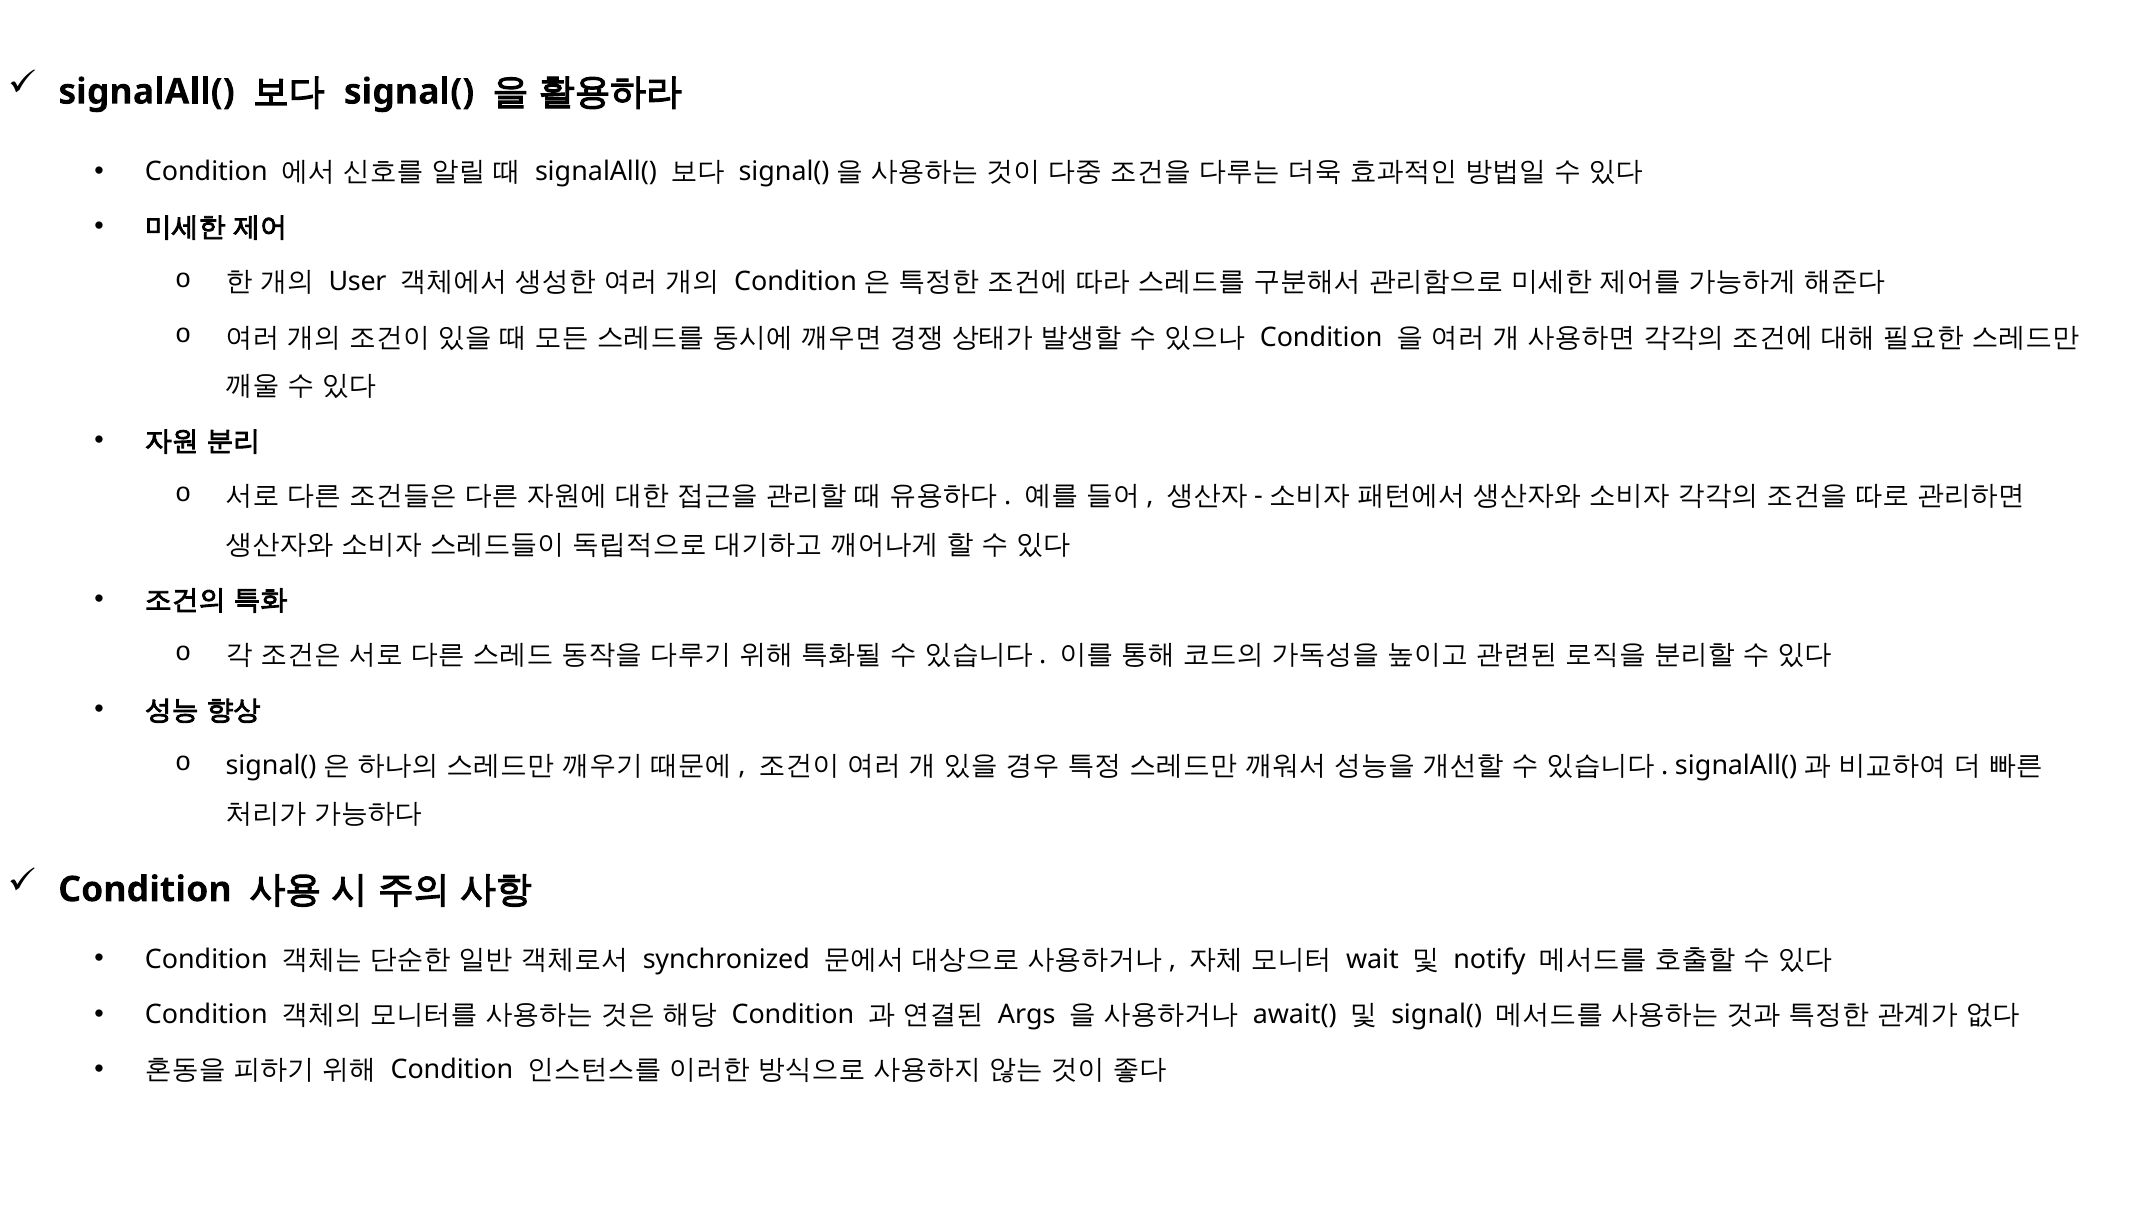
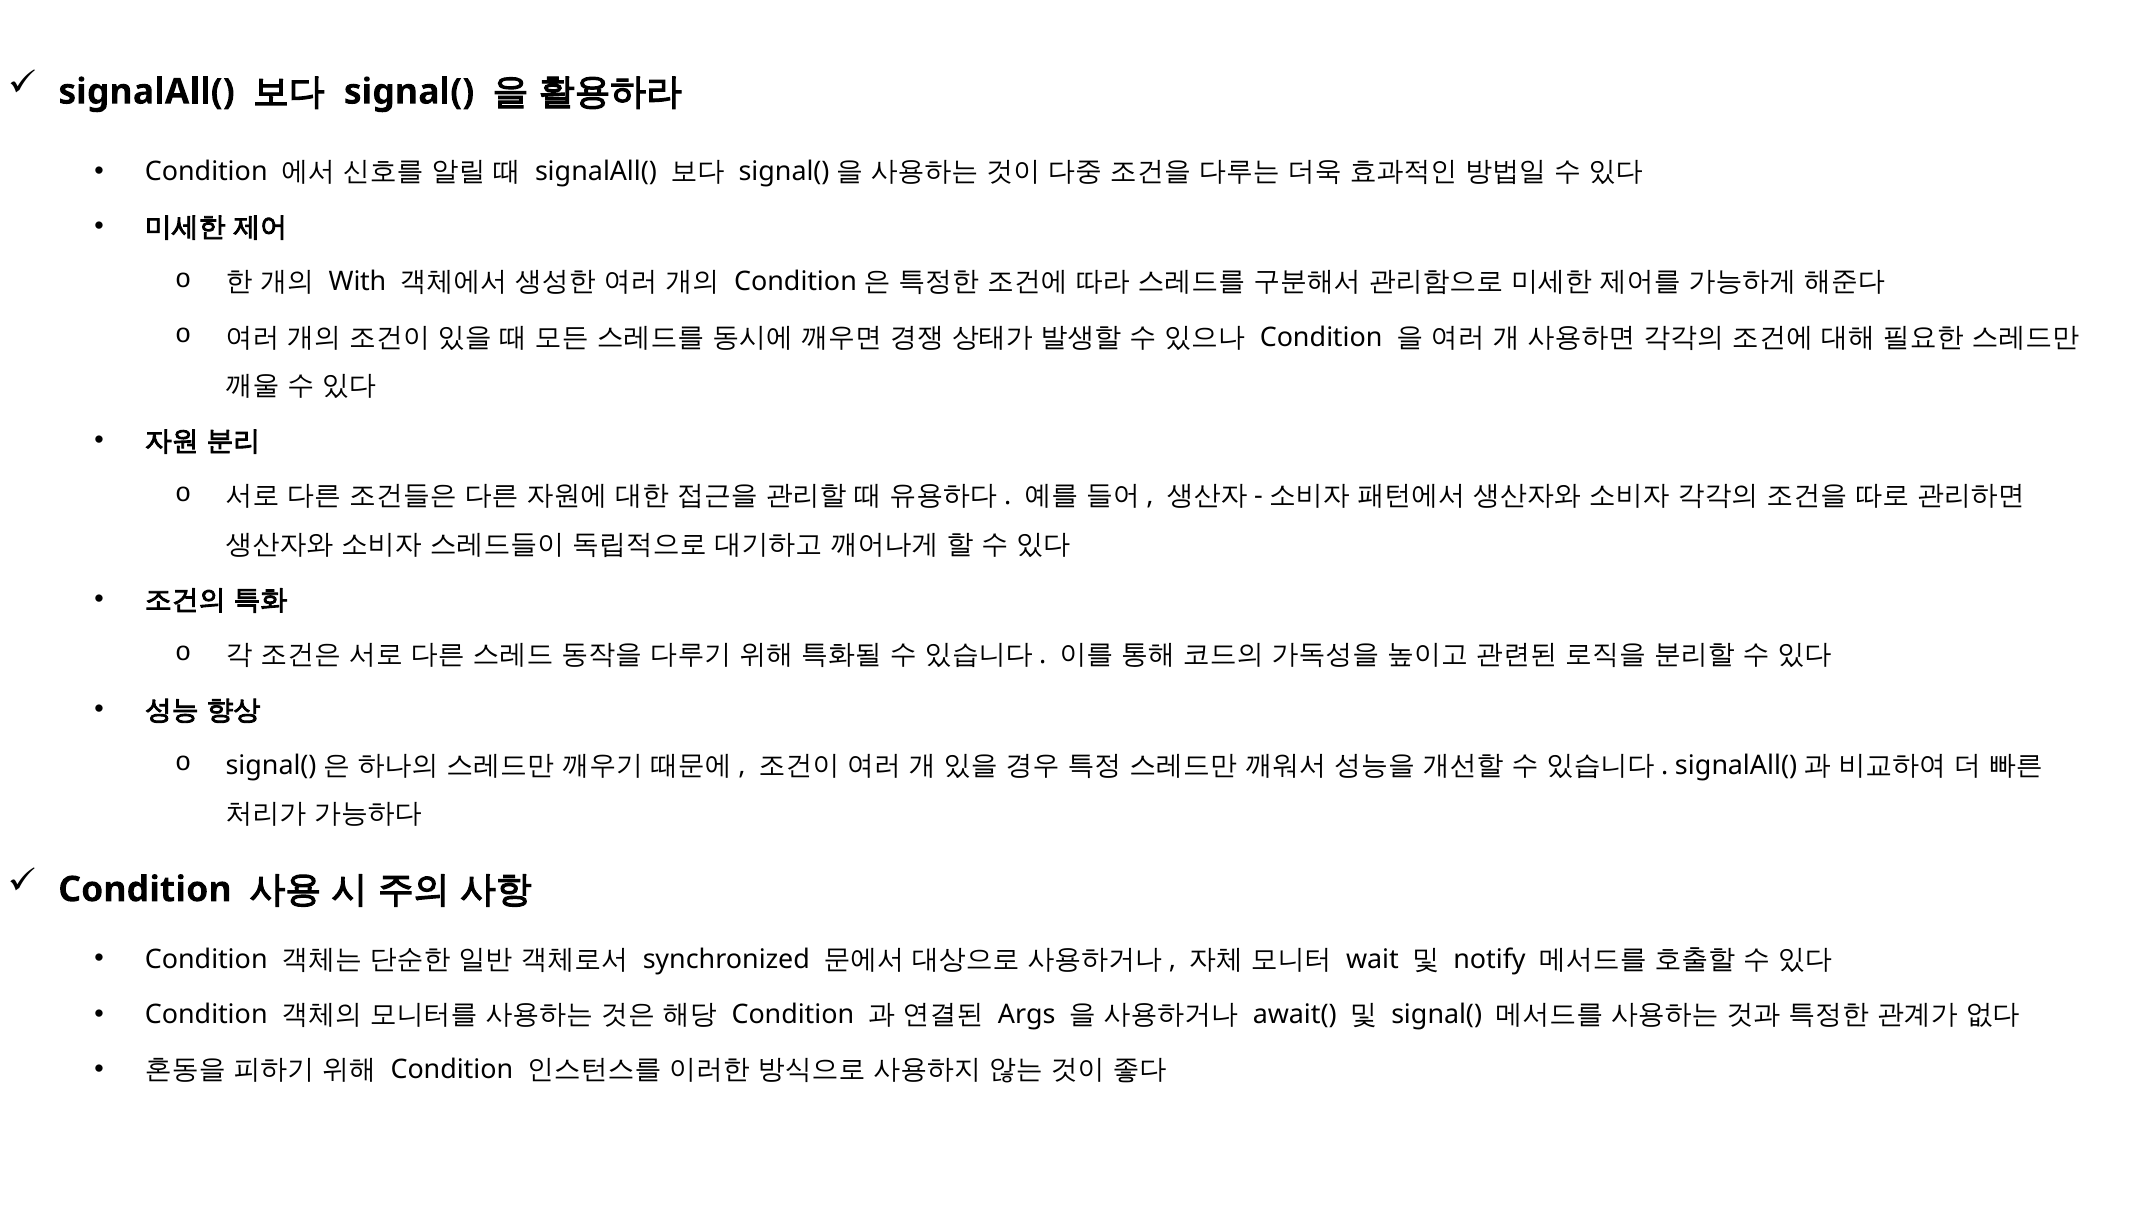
User: User -> With (358, 282)
